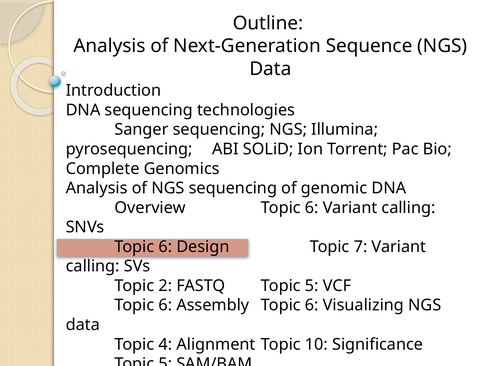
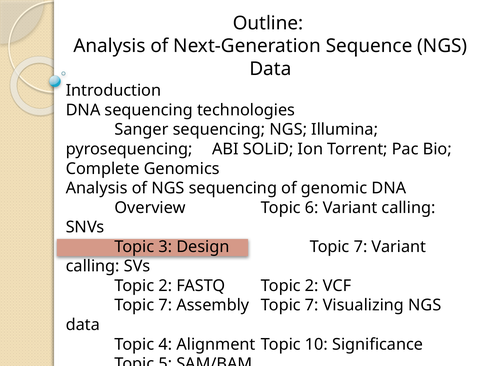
6: 6 -> 3 (165, 247)
FASTQ Topic 5: 5 -> 2 (312, 286)
6: 6 -> 7 (165, 305)
Assembly Topic 6: 6 -> 7 (312, 305)
